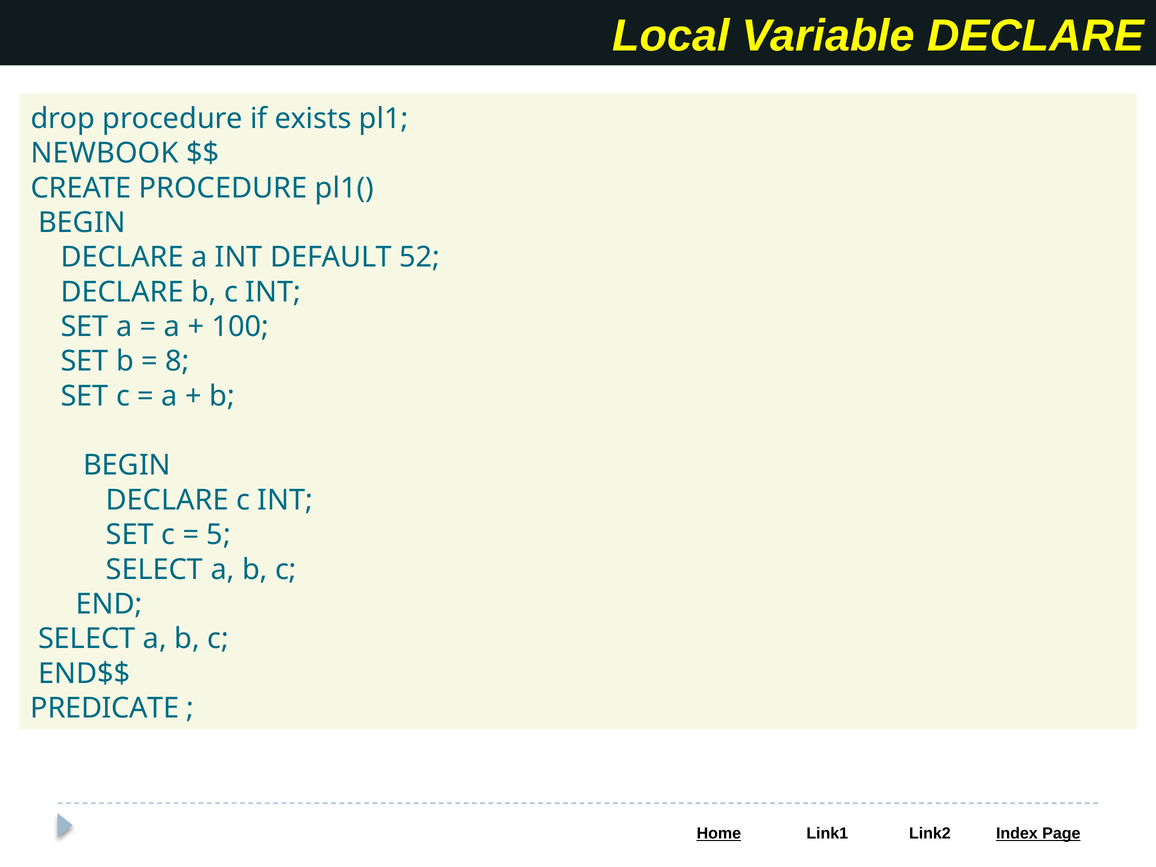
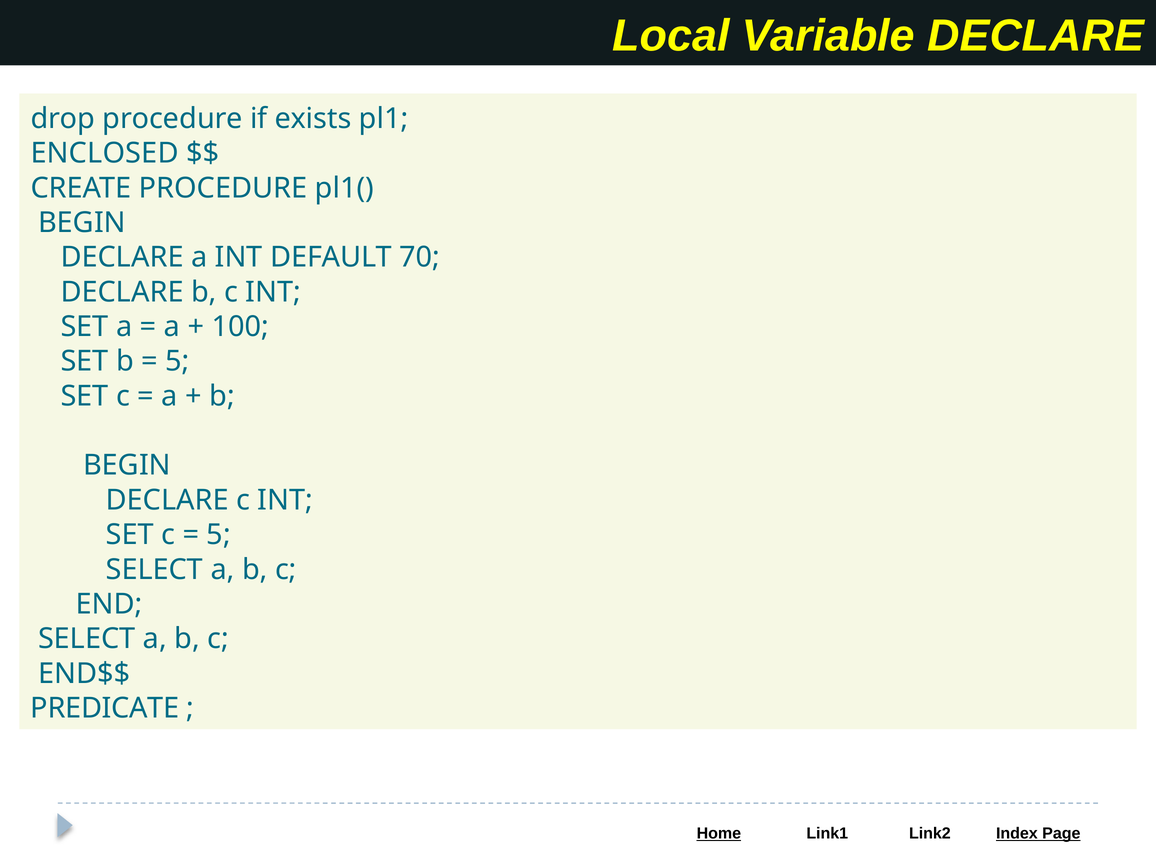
NEWBOOK: NEWBOOK -> ENCLOSED (105, 153)
52: 52 -> 70 (420, 257)
8: 8 -> 5 (178, 361)
